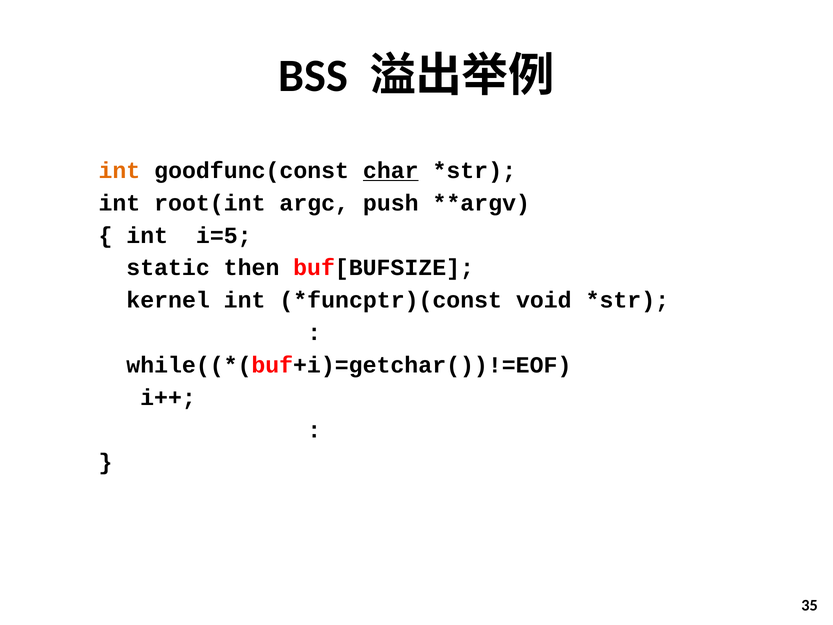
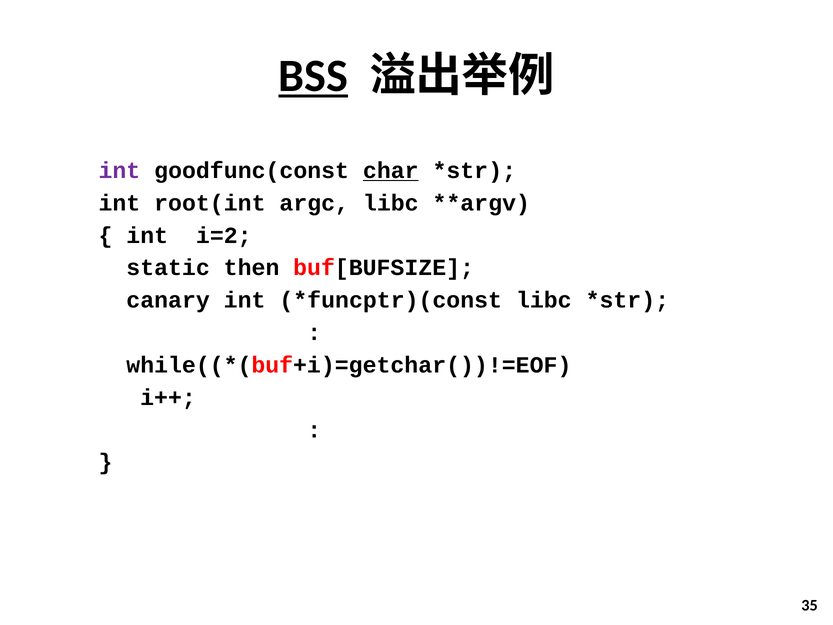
BSS underline: none -> present (313, 76)
int colour: orange -> purple (119, 171)
argc push: push -> libc (391, 203)
i=5: i=5 -> i=2 (224, 235)
kernel: kernel -> canary (168, 300)
void: void -> libc (544, 300)
